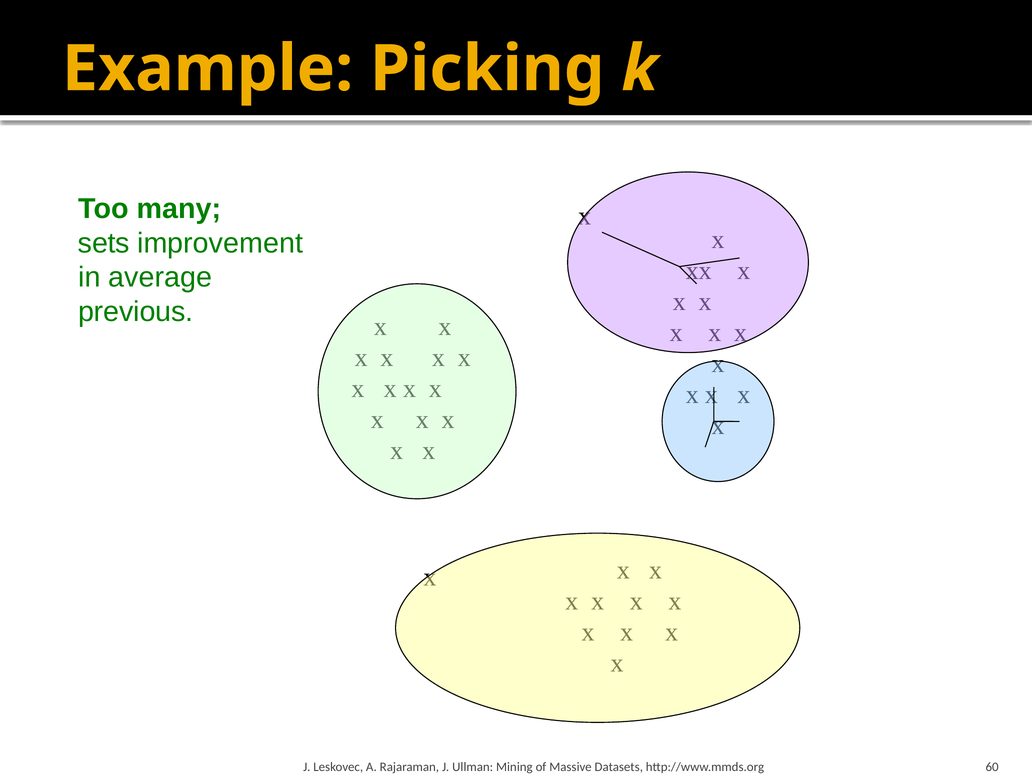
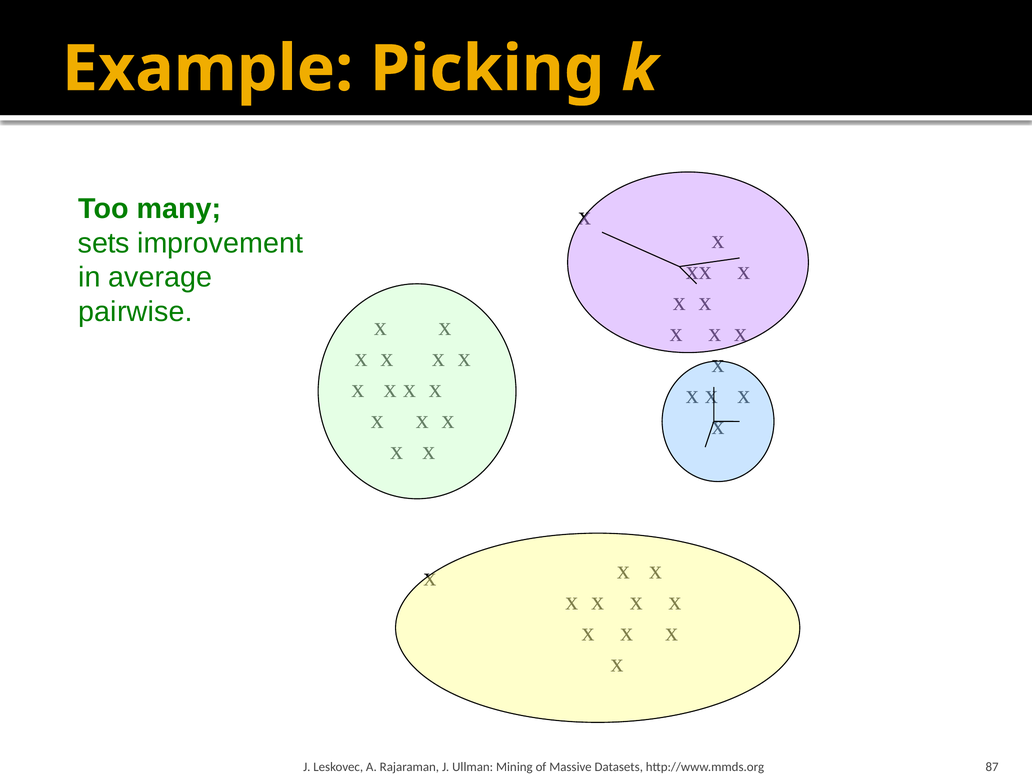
previous: previous -> pairwise (136, 312)
60: 60 -> 87 (992, 767)
